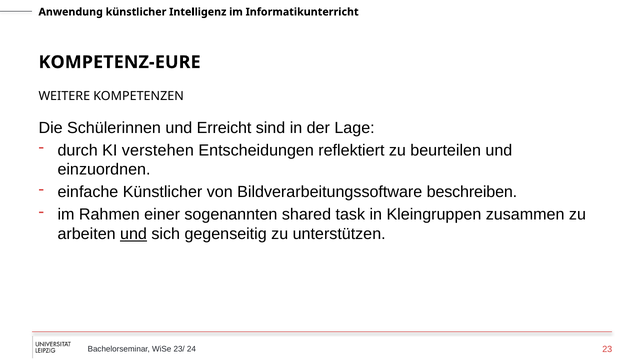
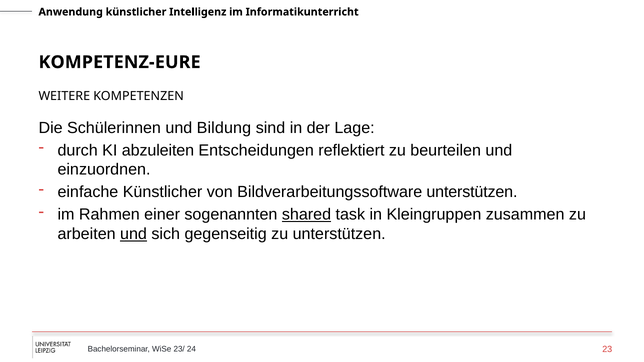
Erreicht: Erreicht -> Bildung (224, 128)
verstehen: verstehen -> abzuleiten (158, 150)
Bildverarbeitungssoftware beschreiben: beschreiben -> unterstützen (472, 192)
shared underline: none -> present (307, 215)
